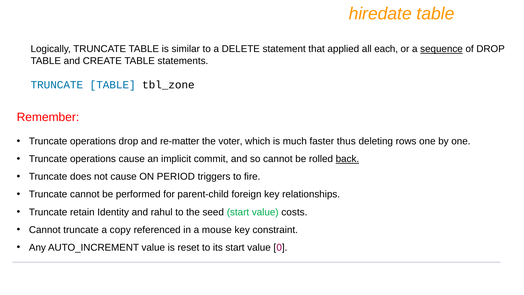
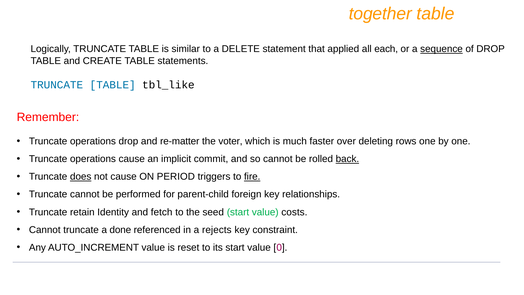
hiredate: hiredate -> together (380, 14)
tbl_zone: tbl_zone -> tbl_like (168, 85)
thus: thus -> over (346, 141)
does underline: none -> present (81, 177)
fire underline: none -> present (252, 177)
rahul: rahul -> fetch (162, 212)
copy: copy -> done (120, 230)
mouse: mouse -> rejects (217, 230)
